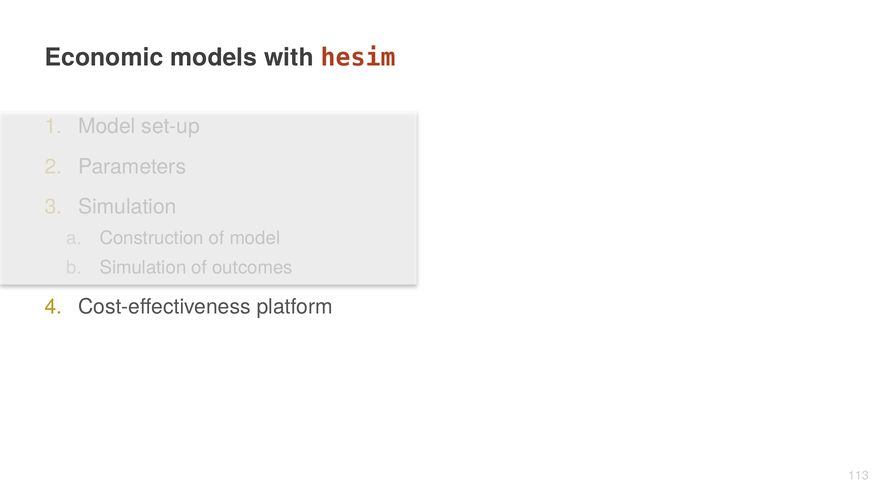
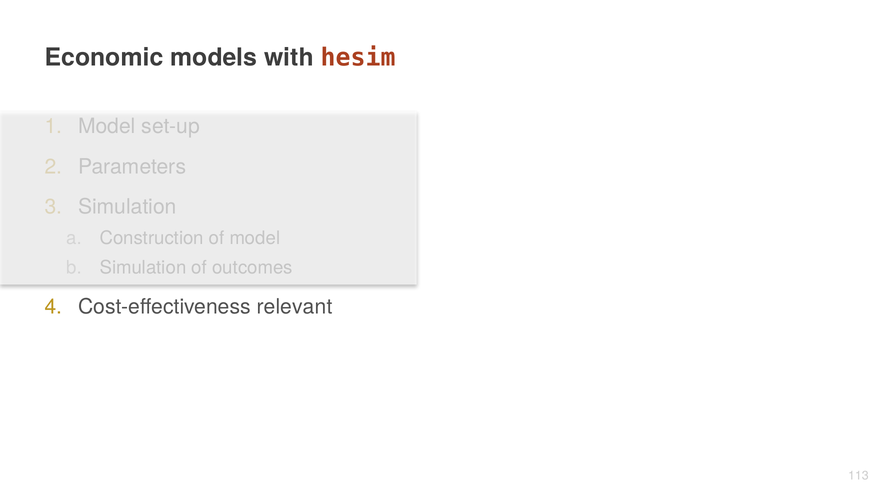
platform: platform -> relevant (295, 307)
